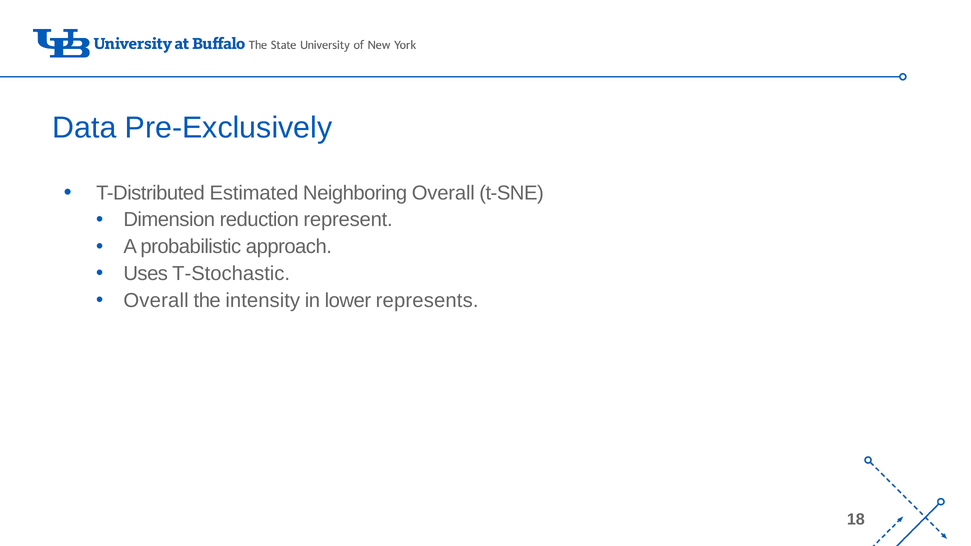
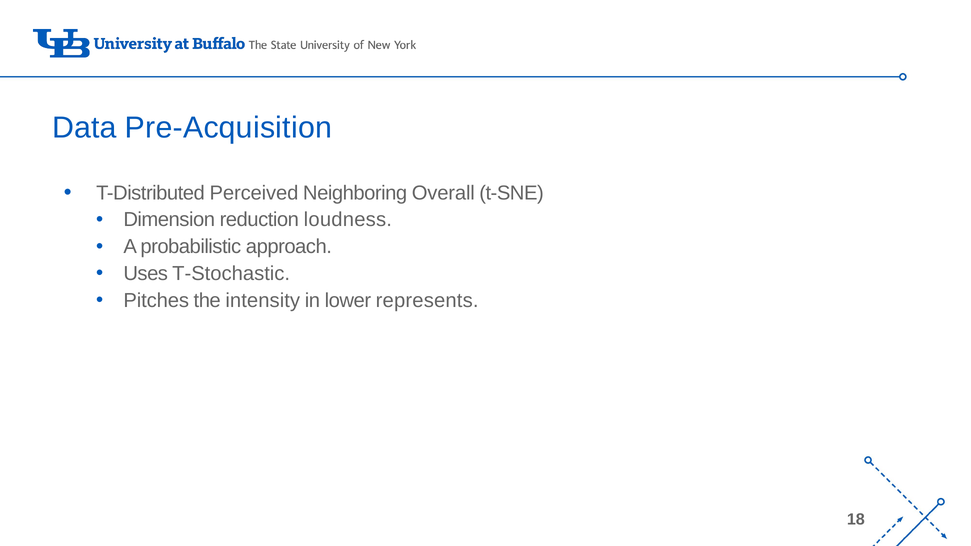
Pre-Exclusively: Pre-Exclusively -> Pre-Acquisition (228, 128)
Estimated: Estimated -> Perceived (254, 193)
represent: represent -> loudness (348, 220)
Overall: Overall -> Pitches (156, 301)
